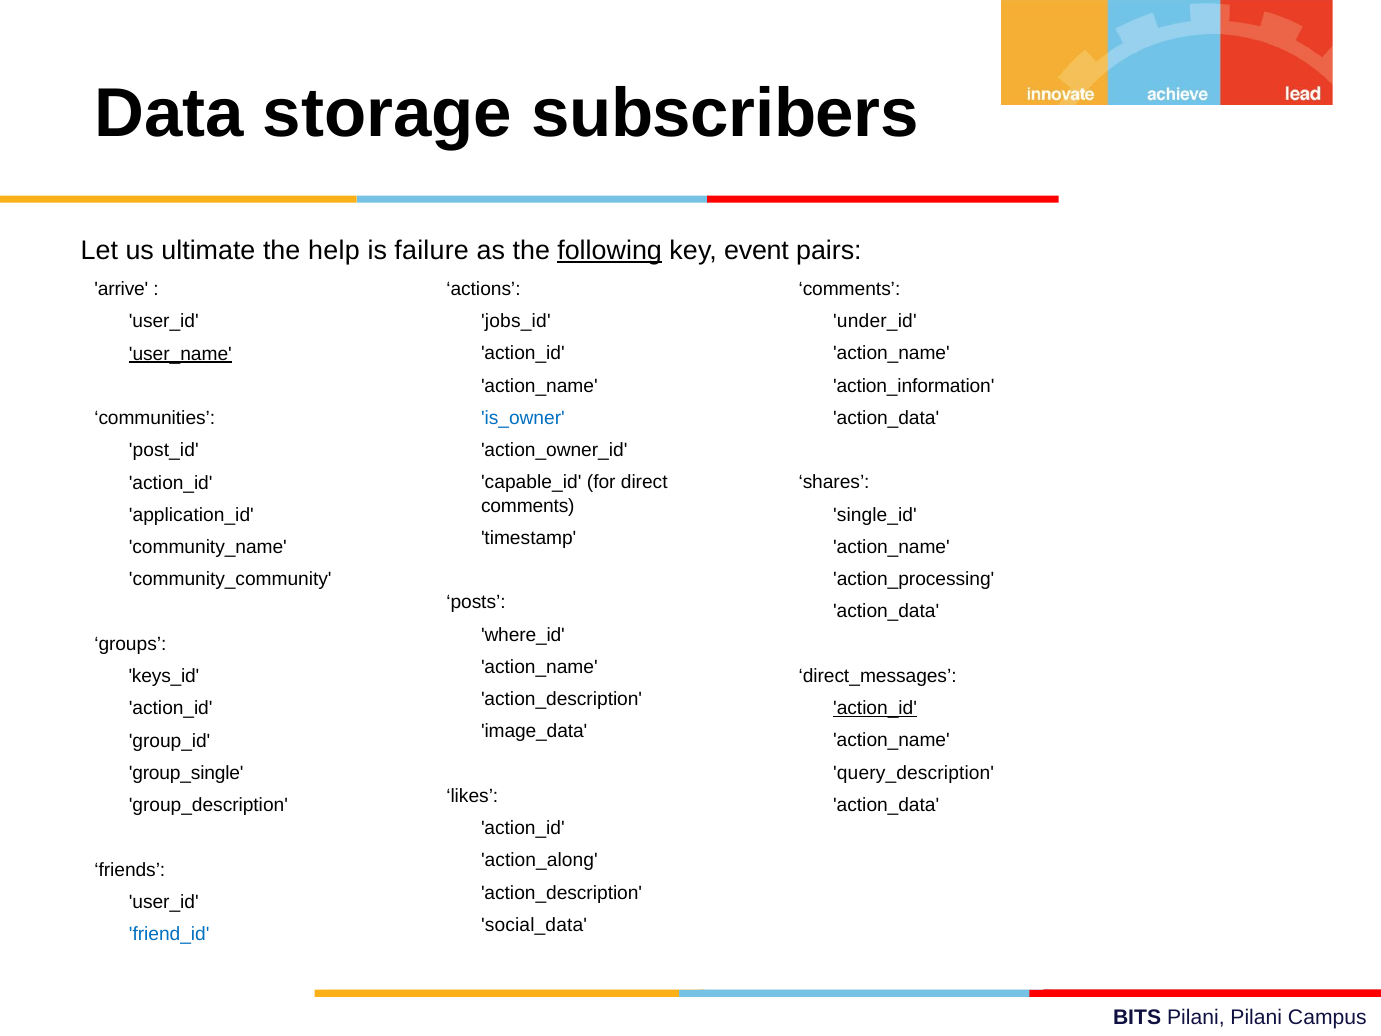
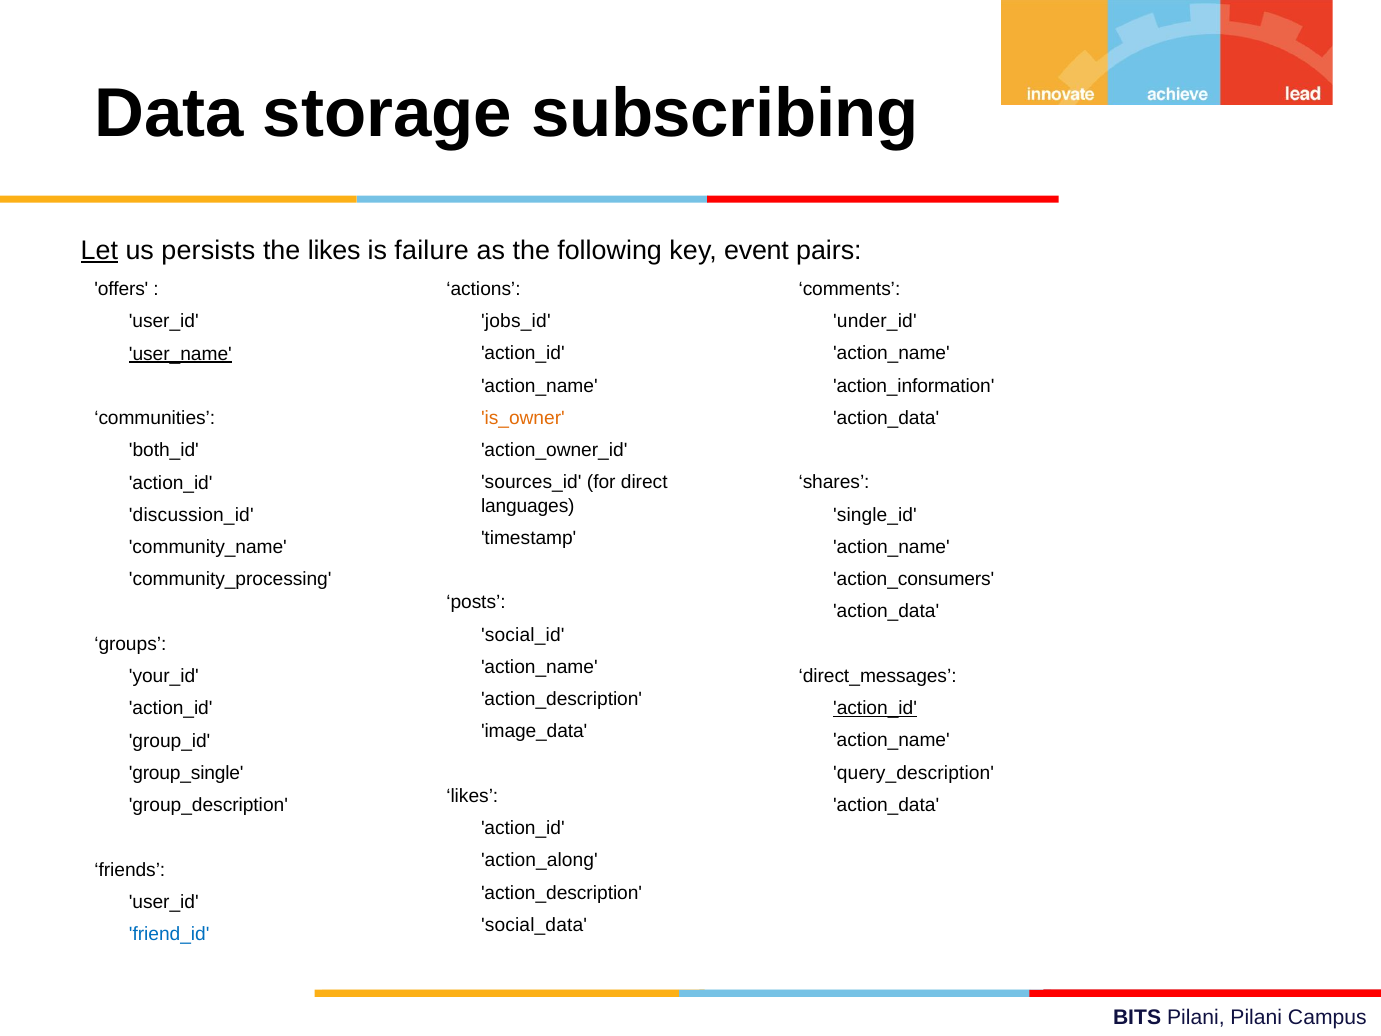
subscribers: subscribers -> subscribing (725, 114)
Let underline: none -> present (99, 250)
ultimate: ultimate -> persists (208, 250)
the help: help -> likes (334, 250)
following underline: present -> none (610, 250)
arrive: arrive -> offers (121, 289)
is_owner colour: blue -> orange (523, 418)
post_id: post_id -> both_id (164, 450)
capable_id: capable_id -> sources_id (531, 483)
comments: comments -> languages (528, 506)
application_id: application_id -> discussion_id (191, 515)
community_community: community_community -> community_processing (230, 579)
action_processing: action_processing -> action_consumers (914, 579)
where_id: where_id -> social_id (523, 635)
keys_id: keys_id -> your_id (164, 676)
